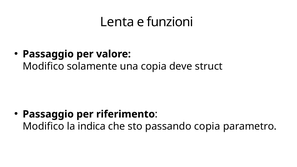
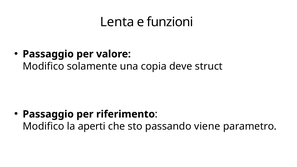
indica: indica -> aperti (92, 126)
passando copia: copia -> viene (207, 126)
